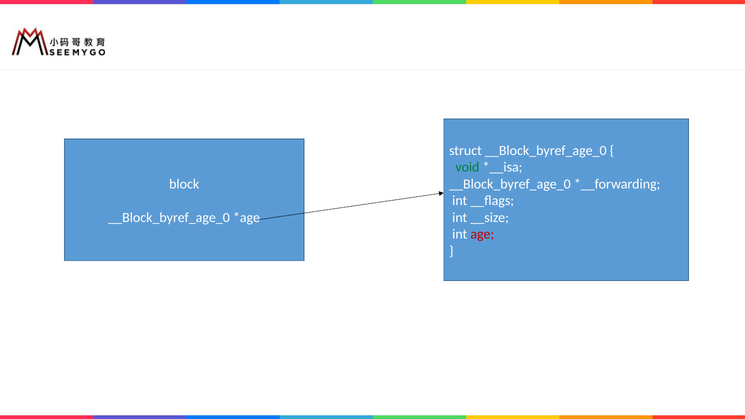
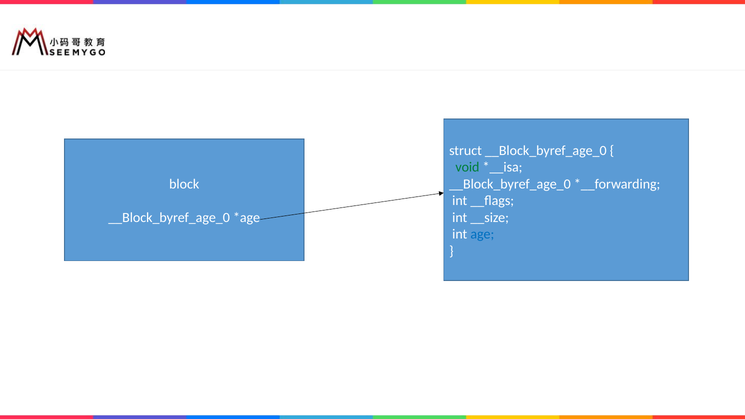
age colour: red -> blue (482, 234)
